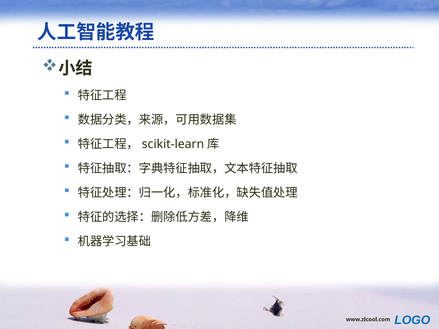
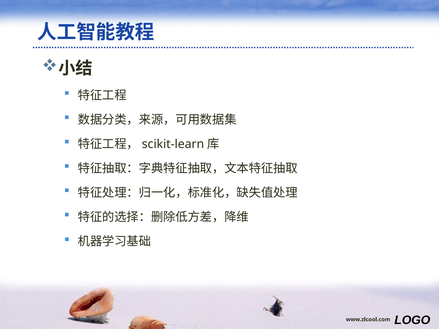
LOGO colour: blue -> black (412, 320)
